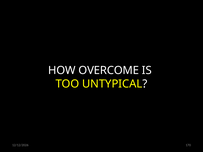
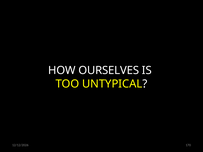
OVERCOME: OVERCOME -> OURSELVES (109, 70)
